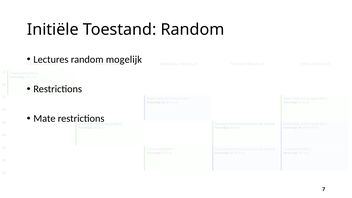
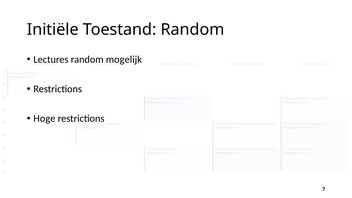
Mate: Mate -> Hoge (44, 119)
